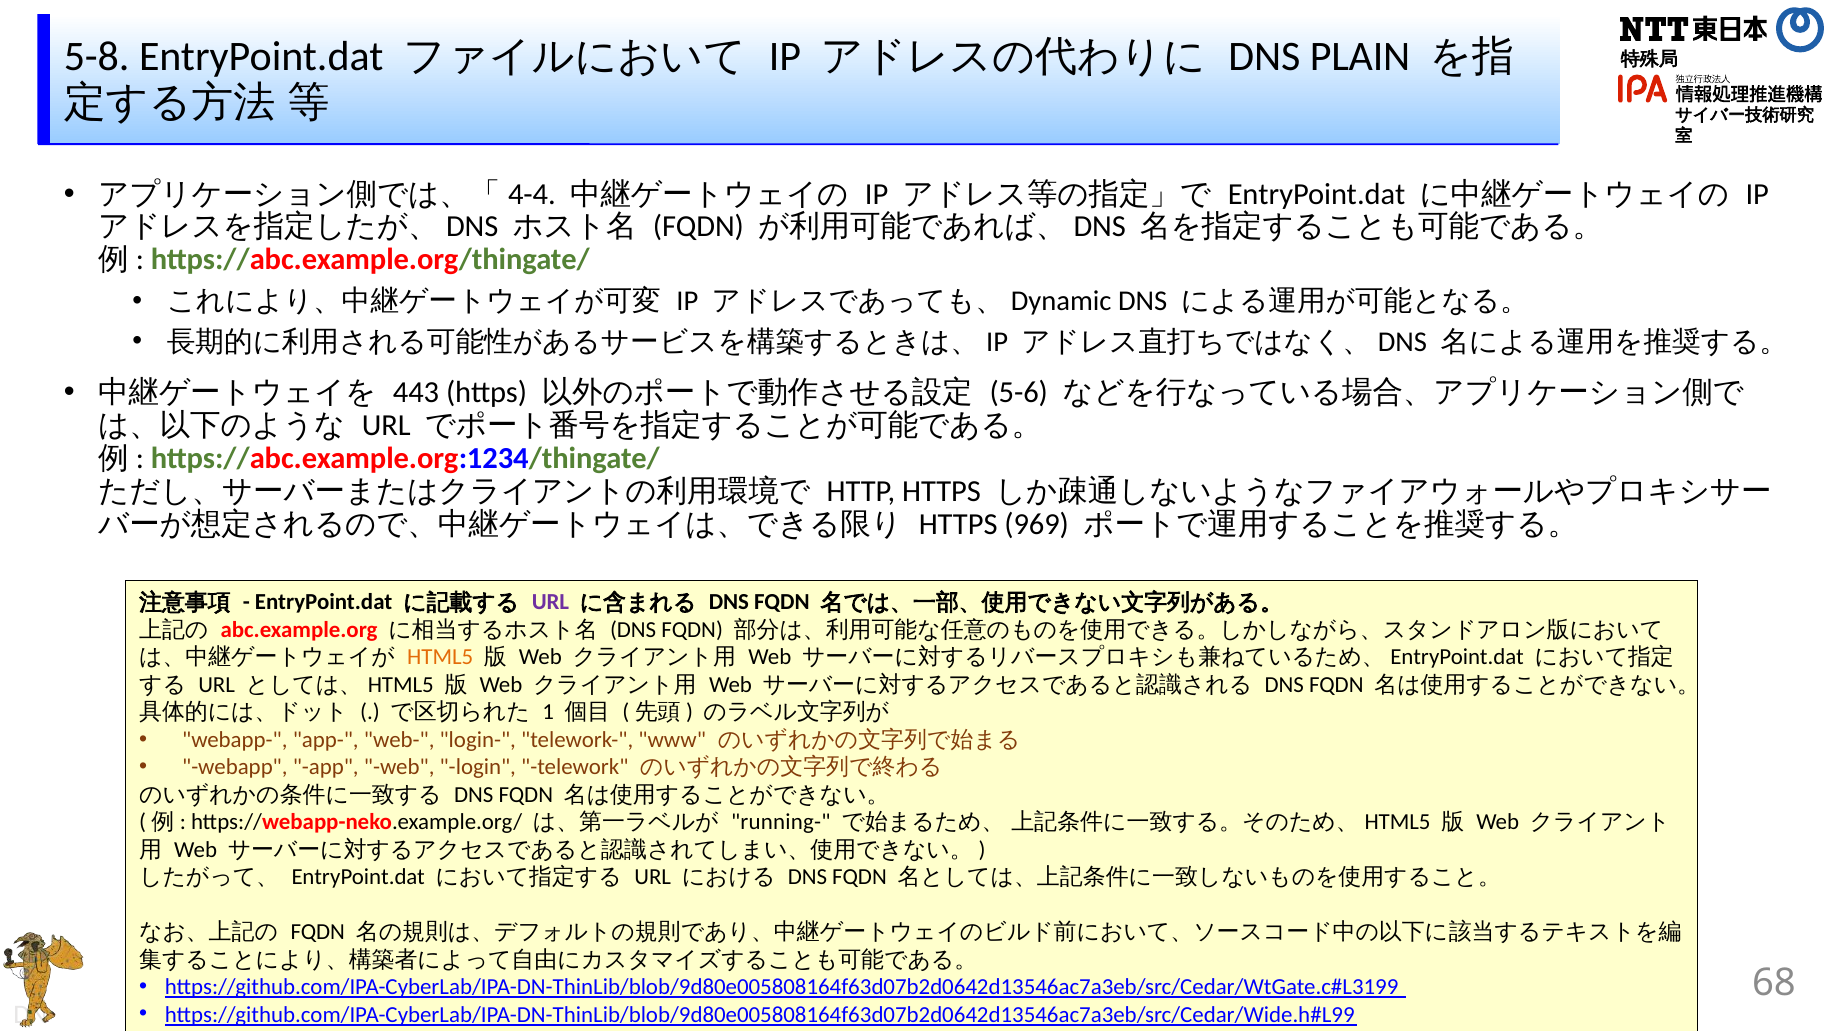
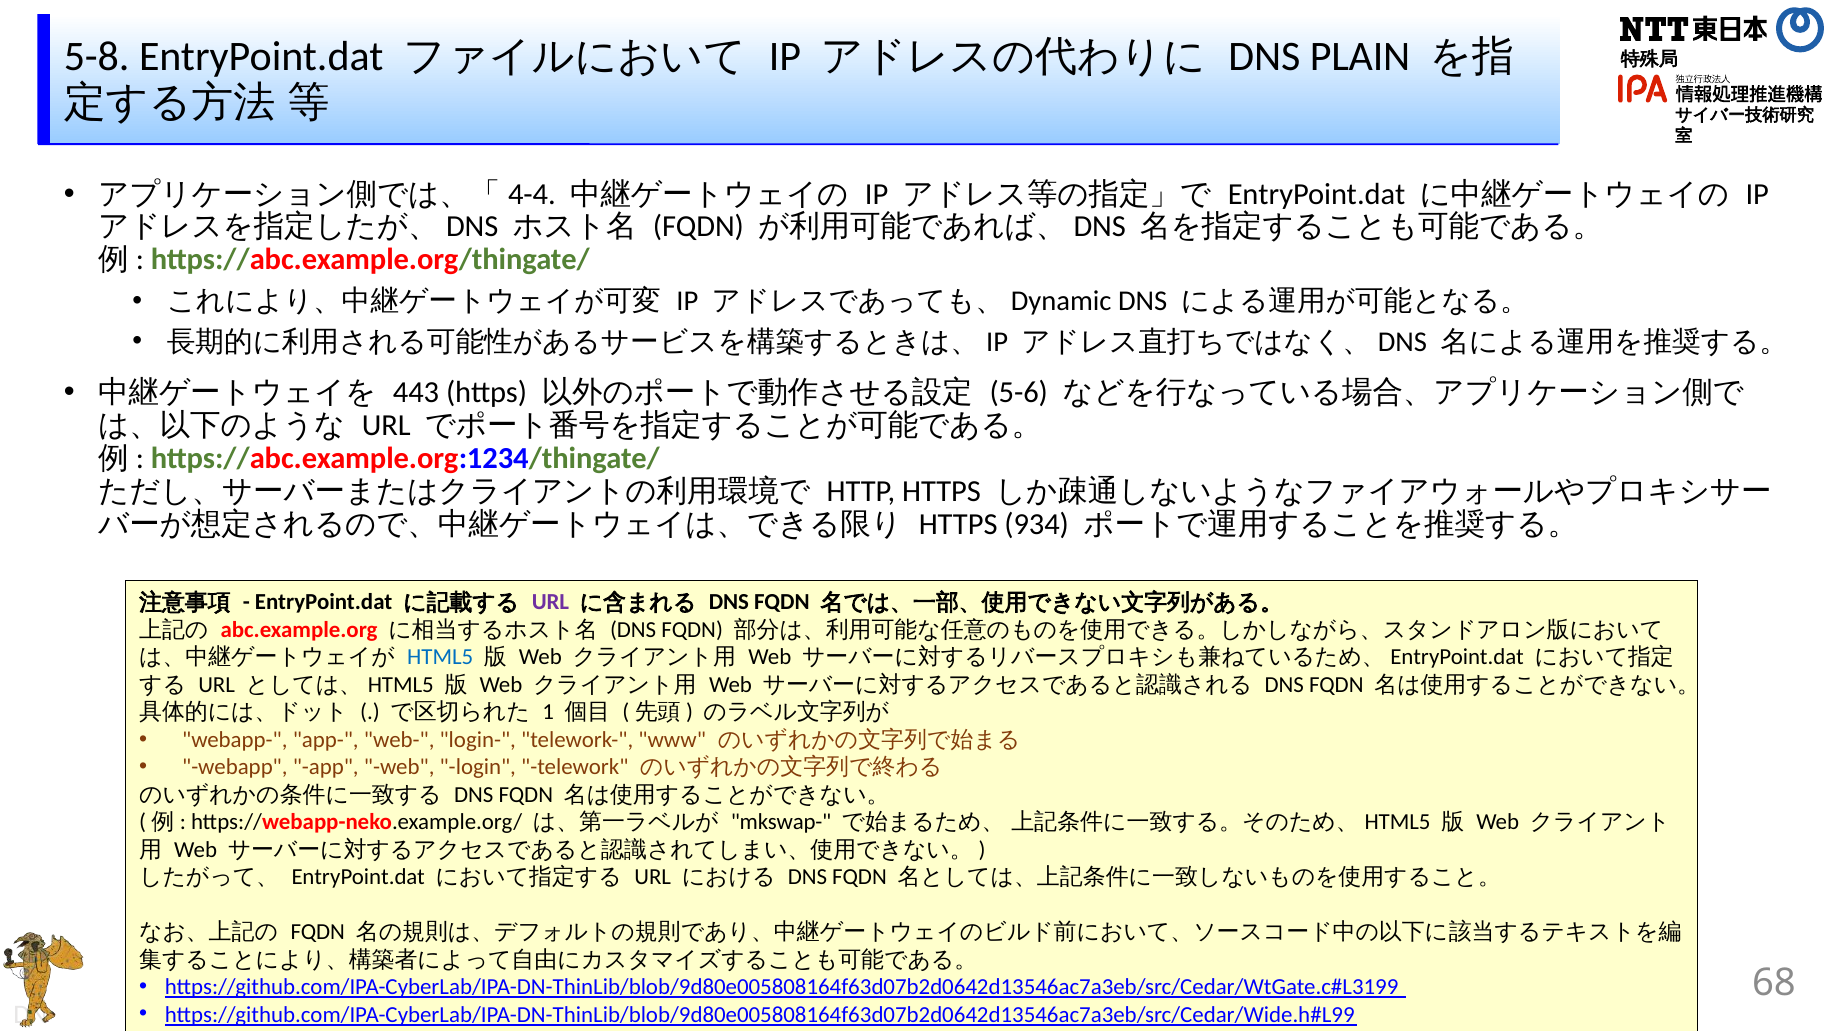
969: 969 -> 934 (1037, 525)
HTML5 colour: orange -> blue (440, 657)
running-: running- -> mkswap- (781, 822)
